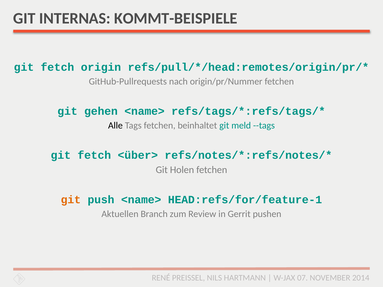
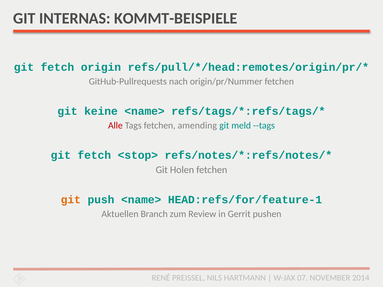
gehen: gehen -> keine (101, 111)
Alle colour: black -> red (115, 126)
beinhaltet: beinhaltet -> amending (197, 126)
<über>: <über> -> <stop> (138, 155)
